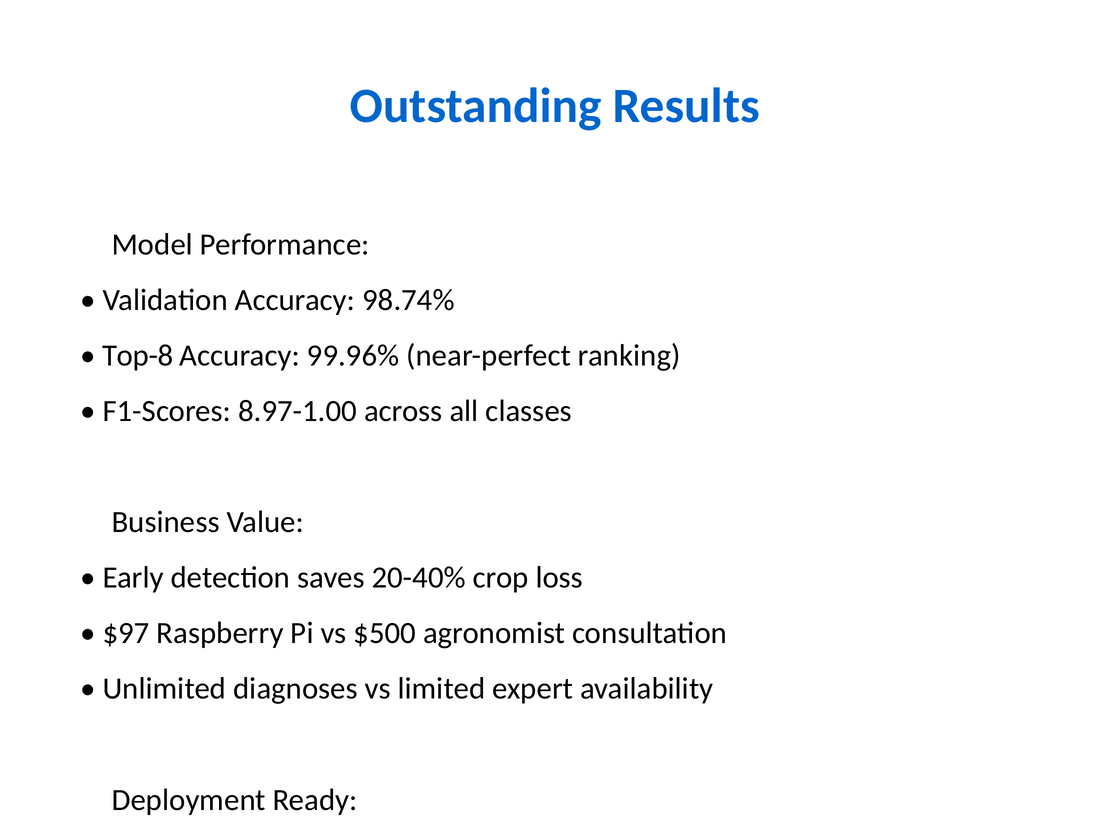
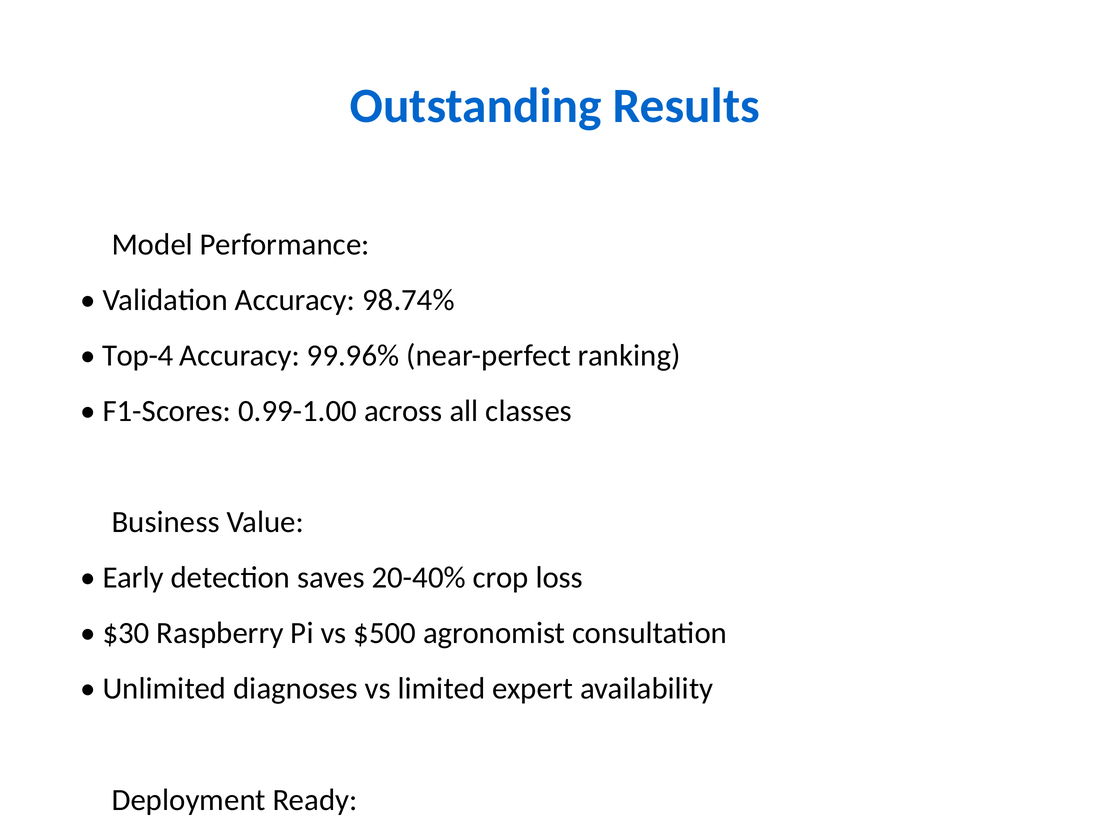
Top-8: Top-8 -> Top-4 (138, 355)
8.97-1.00: 8.97-1.00 -> 0.99-1.00 (298, 411)
$97: $97 -> $30 (126, 633)
